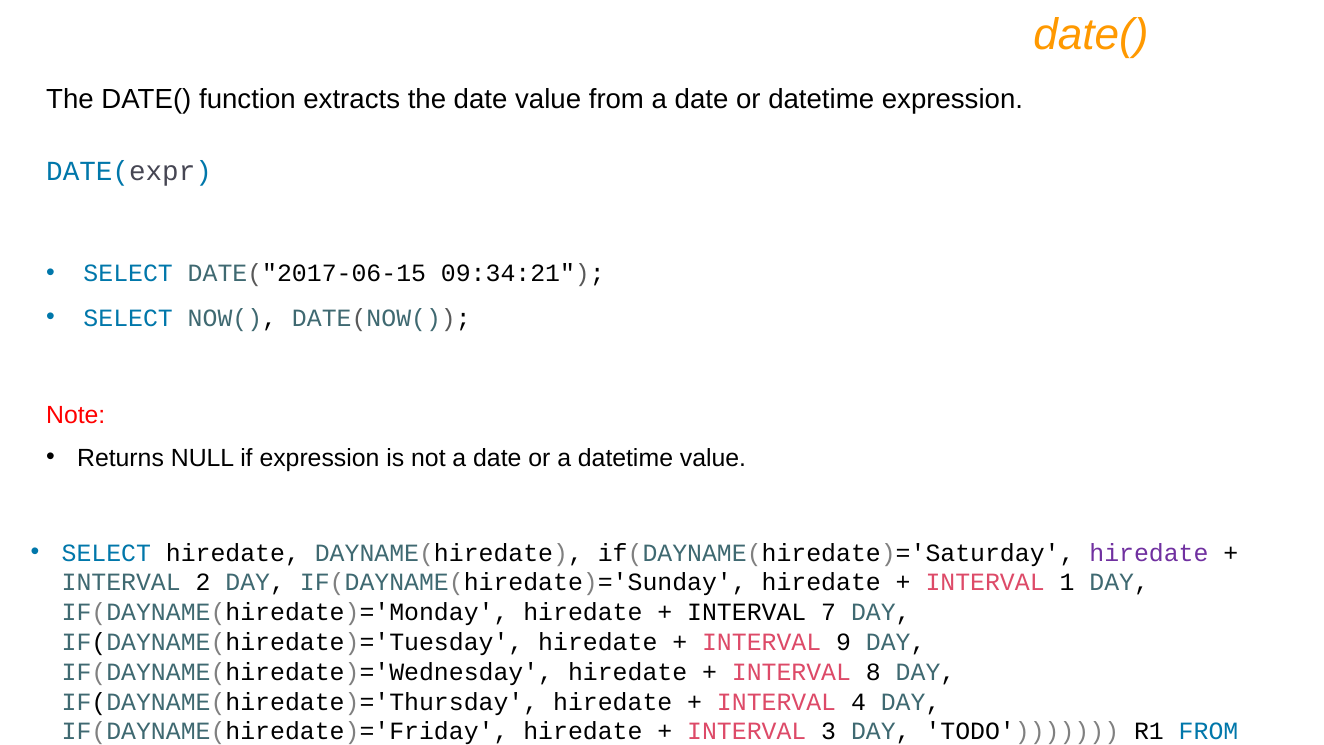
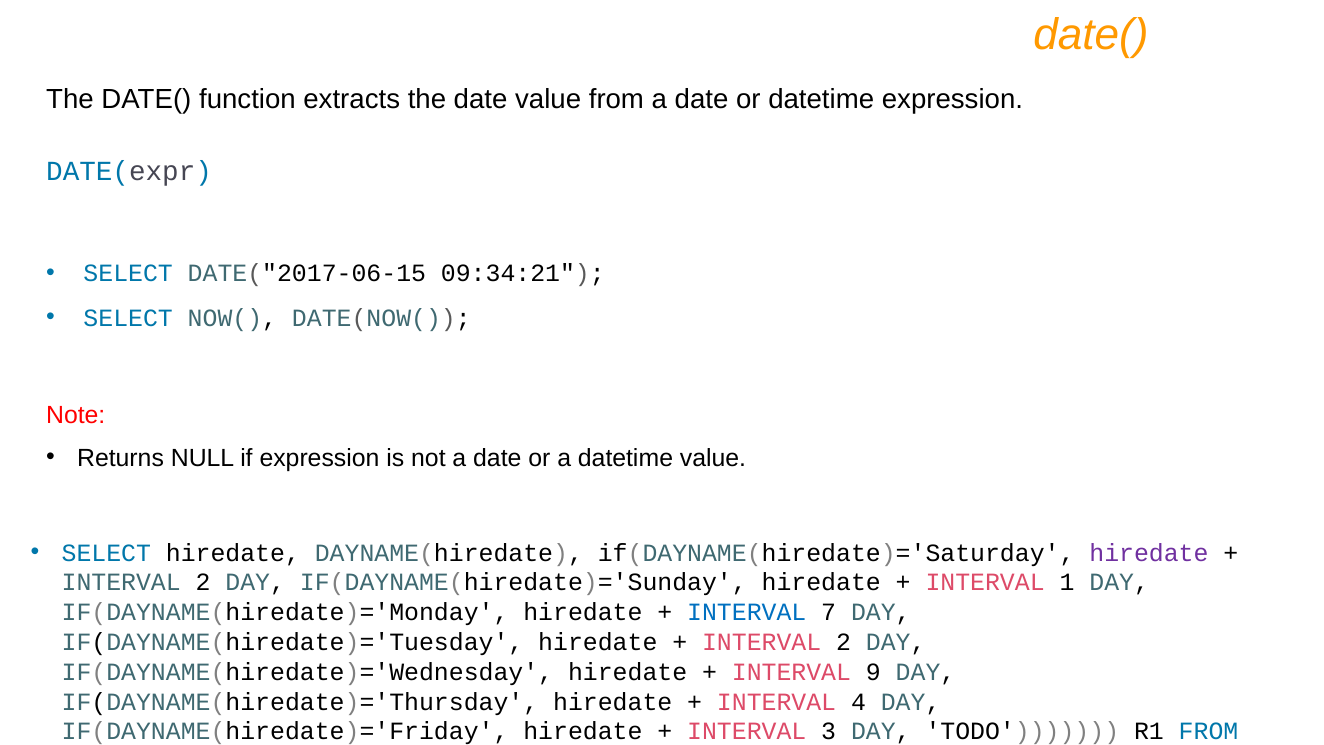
INTERVAL colour: black -> blue (747, 612)
9: 9 -> 2 (844, 642)
8: 8 -> 9 (873, 672)
